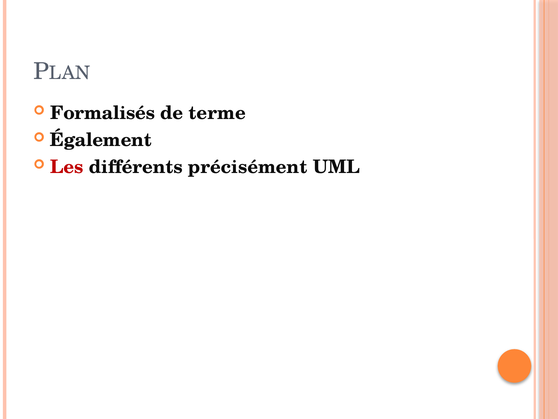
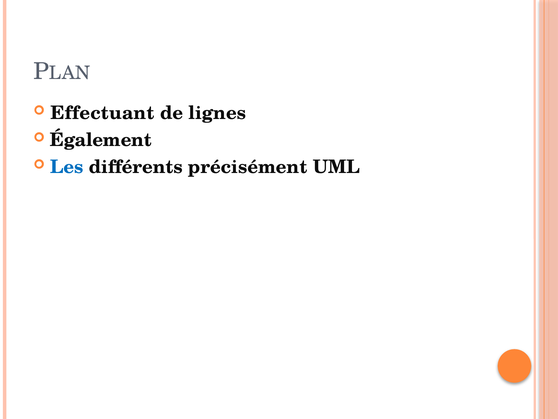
Formalisés: Formalisés -> Effectuant (102, 113)
terme: terme -> lignes (217, 113)
Les colour: red -> blue (67, 167)
